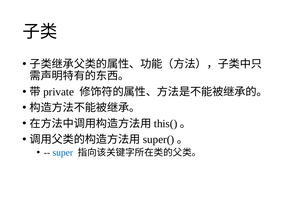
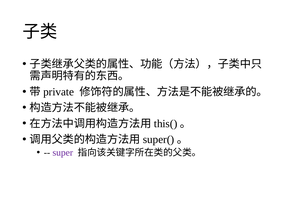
super colour: blue -> purple (63, 153)
